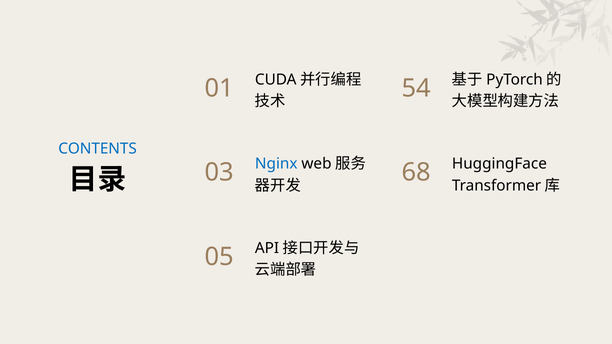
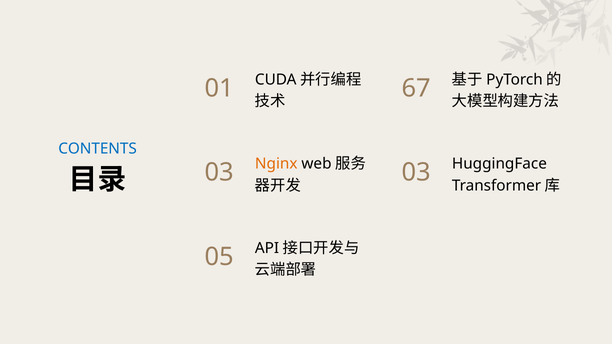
54: 54 -> 67 (416, 89)
Nginx colour: blue -> orange (276, 164)
68: 68 -> 03 (416, 173)
